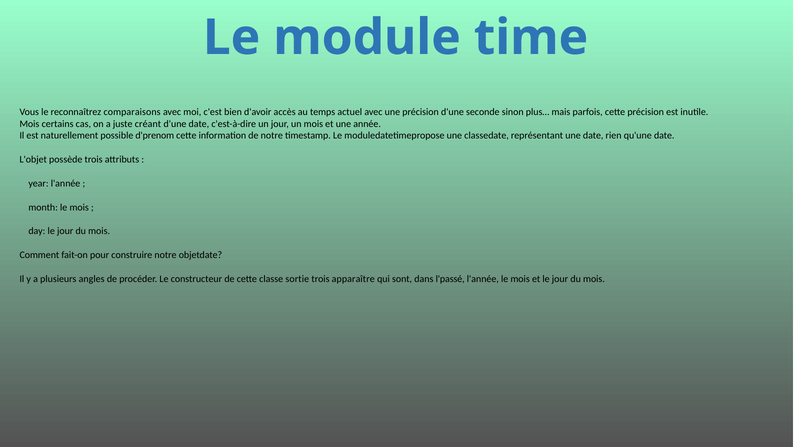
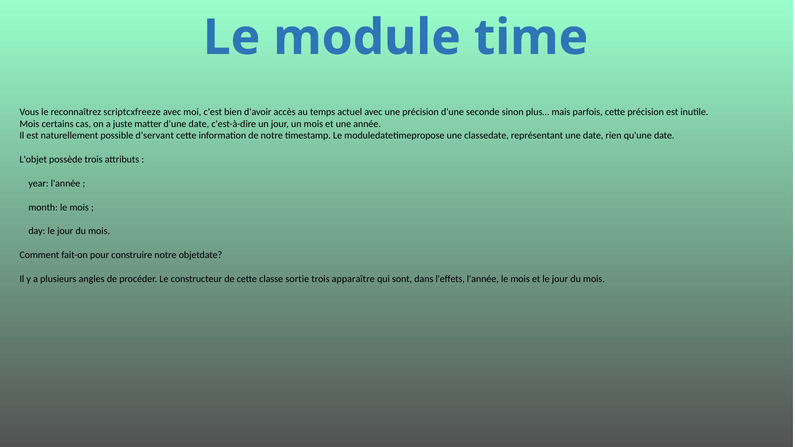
comparaisons: comparaisons -> scriptcxfreeze (132, 112)
créant: créant -> matter (148, 124)
d'prenom: d'prenom -> d'servant (155, 136)
l'passé: l'passé -> l'effets (450, 279)
